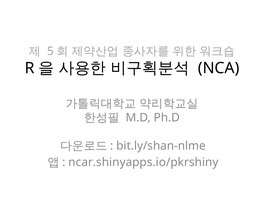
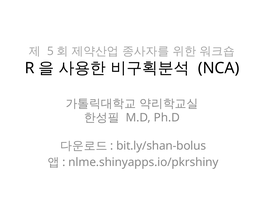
bit.ly/shan-nlme: bit.ly/shan-nlme -> bit.ly/shan-bolus (161, 146)
ncar.shinyapps.io/pkrshiny: ncar.shinyapps.io/pkrshiny -> nlme.shinyapps.io/pkrshiny (143, 162)
